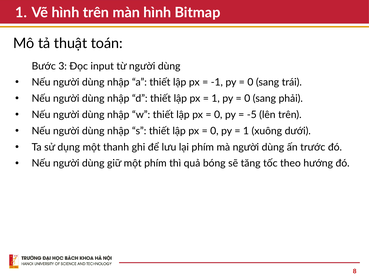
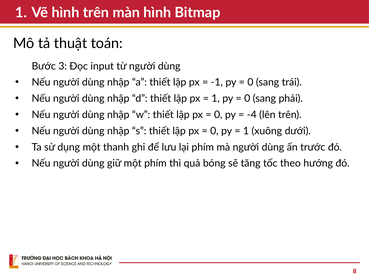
-5: -5 -> -4 (252, 115)
